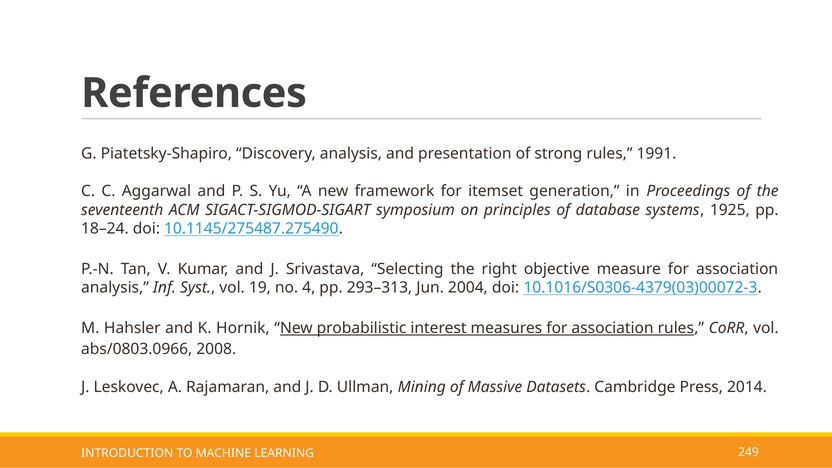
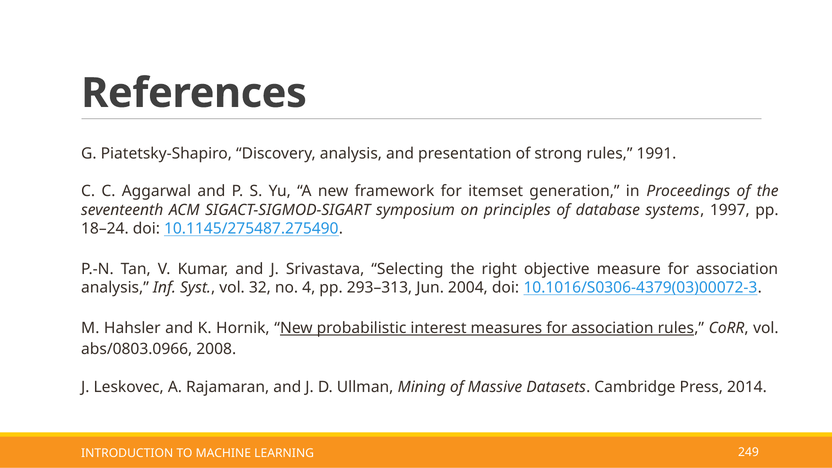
1925: 1925 -> 1997 (730, 210)
19: 19 -> 32 (260, 288)
